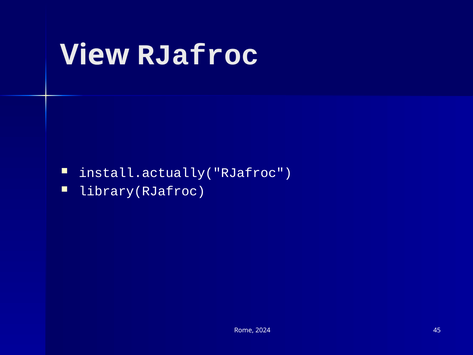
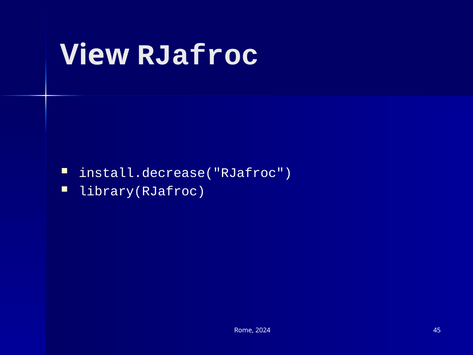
install.actually("RJafroc: install.actually("RJafroc -> install.decrease("RJafroc (185, 173)
